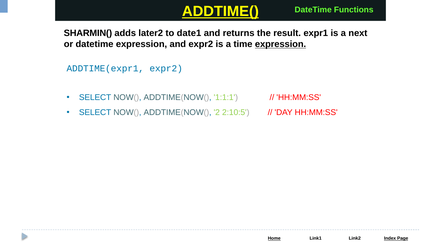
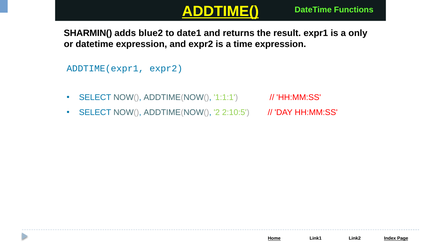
later2: later2 -> blue2 (151, 33)
next: next -> only (358, 33)
expression underline: present -> none (281, 44)
